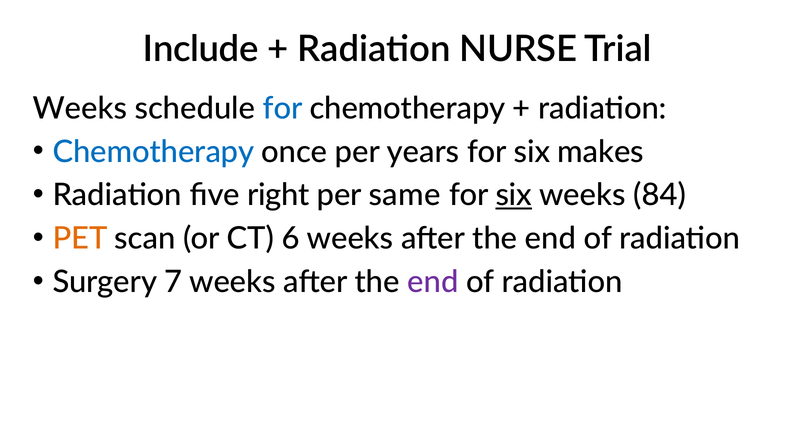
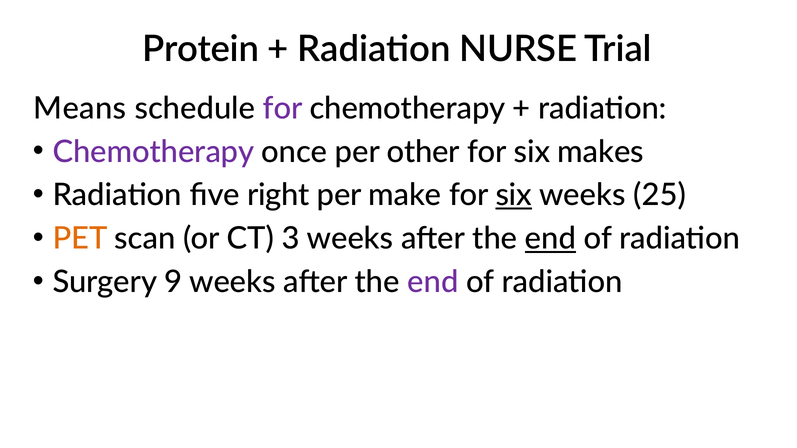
Include: Include -> Protein (201, 49)
Weeks: Weeks -> Means (80, 108)
for colour: blue -> purple (283, 108)
Chemotherapy colour: blue -> purple (154, 152)
years: years -> other (423, 152)
same: same -> make (405, 195)
84: 84 -> 25 (660, 195)
6: 6 -> 3 (291, 239)
end underline: none -> present (550, 239)
7: 7 -> 9 (173, 282)
